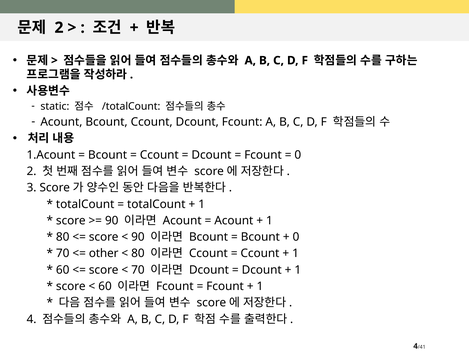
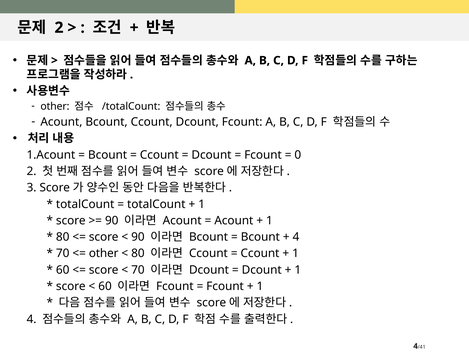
static: static -> other (55, 106)
0: 0 -> 4 (296, 237)
